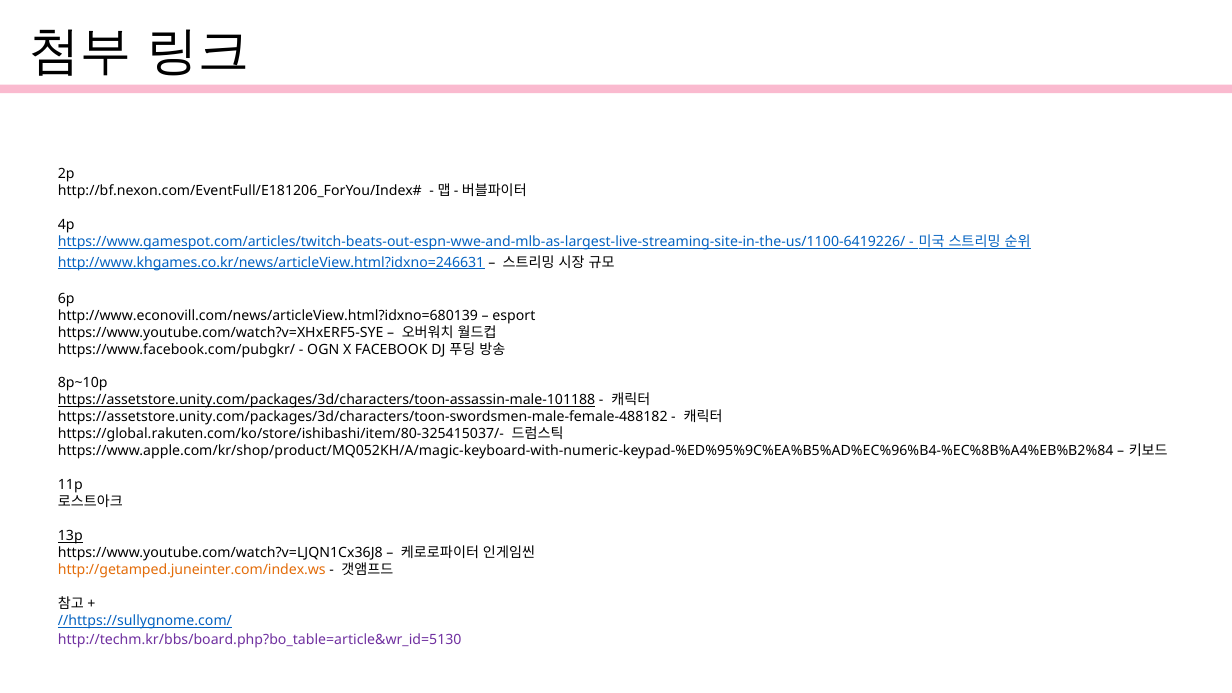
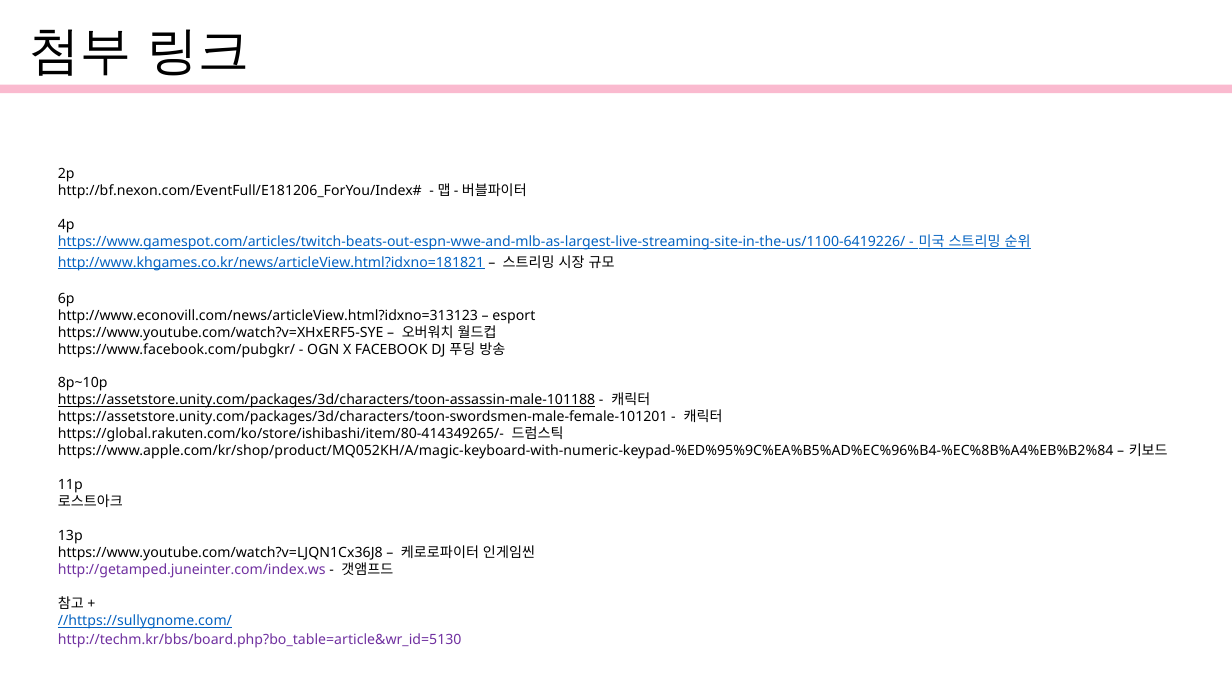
http://www.khgames.co.kr/news/articleView.html?idxno=246631: http://www.khgames.co.kr/news/articleView.html?idxno=246631 -> http://www.khgames.co.kr/news/articleView.html?idxno=181821 (271, 262)
http://www.econovill.com/news/articleView.html?idxno=680139: http://www.econovill.com/news/articleView.html?idxno=680139 -> http://www.econovill.com/news/articleView.html?idxno=313123 (268, 316)
https://assetstore.unity.com/packages/3d/characters/toon-swordsmen-male-female-488182: https://assetstore.unity.com/packages/3d/characters/toon-swordsmen-male-female-488182 -> https://assetstore.unity.com/packages/3d/characters/toon-swordsmen-male-female-101201 (363, 417)
https://global.rakuten.com/ko/store/ishibashi/item/80-325415037/-: https://global.rakuten.com/ko/store/ishibashi/item/80-325415037/- -> https://global.rakuten.com/ko/store/ishibashi/item/80-414349265/- (281, 434)
13p underline: present -> none (70, 536)
http://getamped.juneinter.com/index.ws colour: orange -> purple (192, 570)
